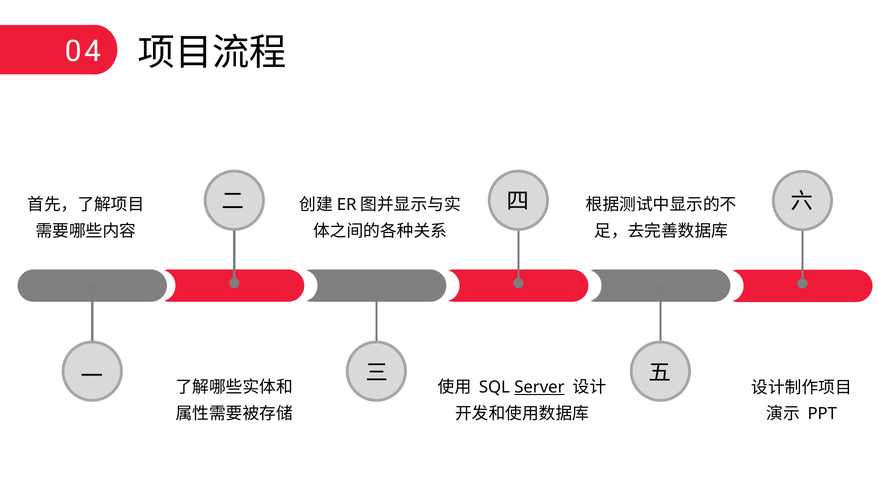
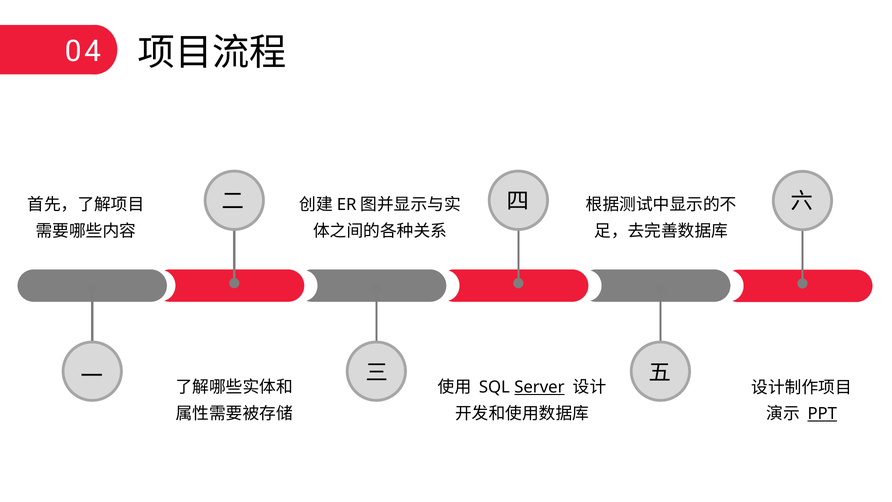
PPT underline: none -> present (822, 414)
